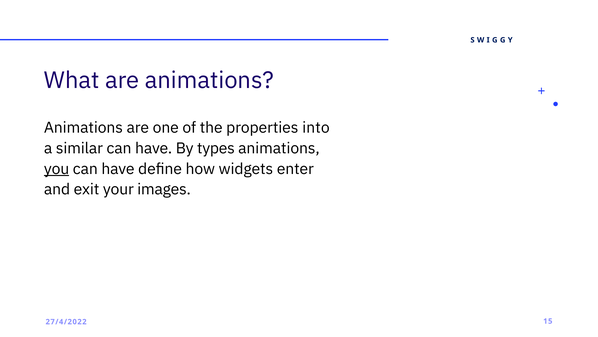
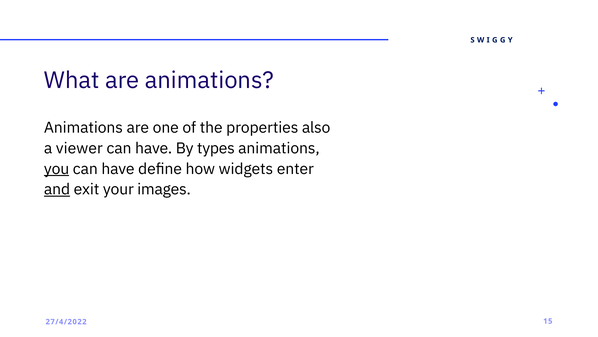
into: into -> also (316, 128)
similar: similar -> viewer (79, 148)
and underline: none -> present (57, 189)
